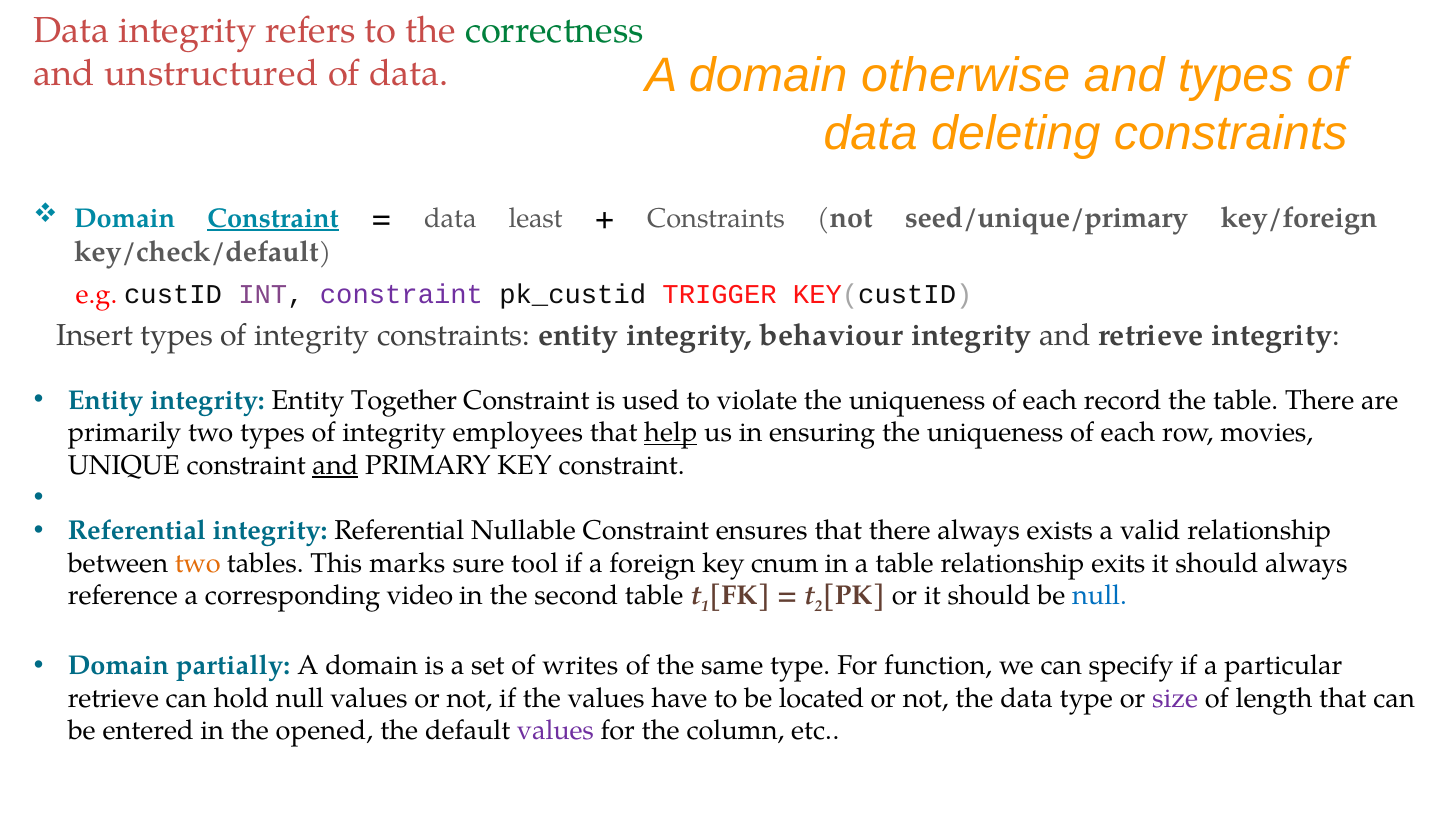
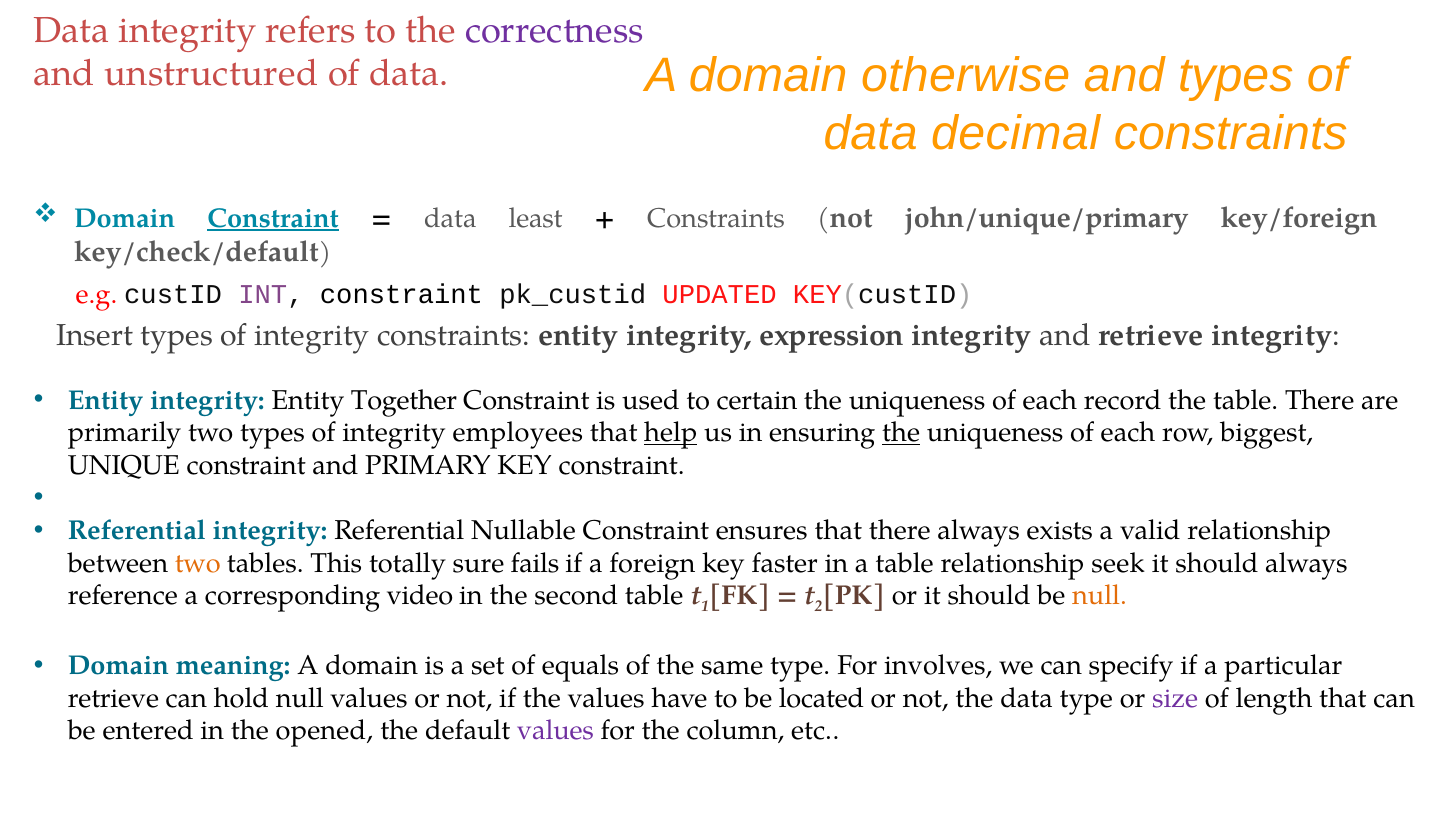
correctness colour: green -> purple (555, 31)
deleting: deleting -> decimal (1016, 133)
seed/unique/primary: seed/unique/primary -> john/unique/primary (1047, 218)
constraint colour: purple -> black (401, 295)
TRIGGER: TRIGGER -> UPDATED (720, 295)
behaviour: behaviour -> expression (832, 336)
violate: violate -> certain (757, 401)
the underline: none -> present (901, 433)
movies: movies -> biggest (1267, 433)
and underline: present -> none (335, 466)
marks: marks -> totally (408, 564)
tool: tool -> fails (535, 564)
cnum: cnum -> faster (785, 564)
exits: exits -> seek (1118, 564)
null colour: blue -> orange (1100, 596)
partially: partially -> meaning (233, 666)
writes: writes -> equals (580, 666)
function: function -> involves (938, 666)
